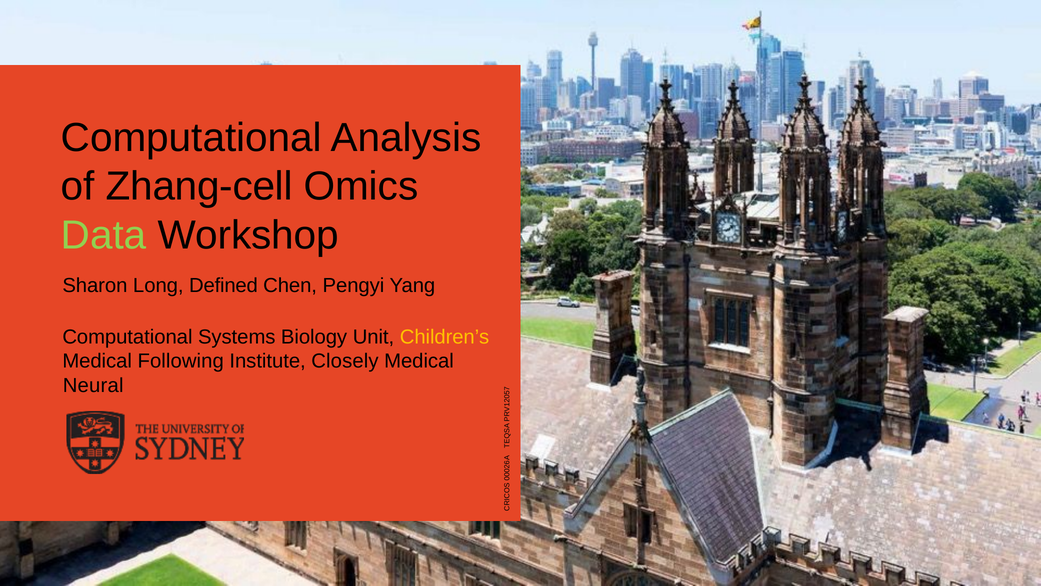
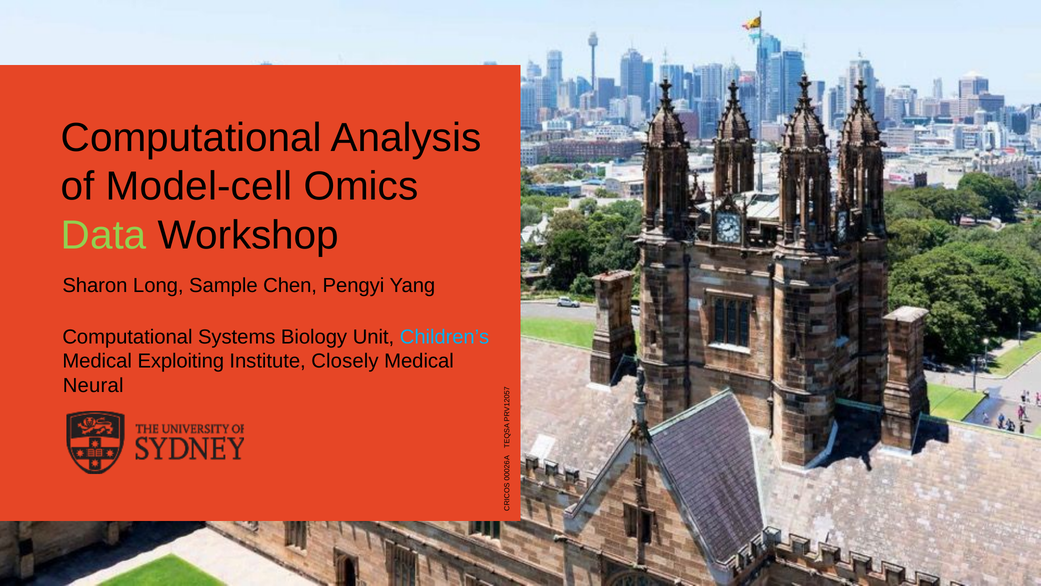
Zhang-cell: Zhang-cell -> Model-cell (199, 186)
Defined: Defined -> Sample (223, 285)
Children’s colour: yellow -> light blue (445, 337)
Following: Following -> Exploiting (181, 361)
